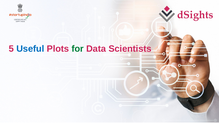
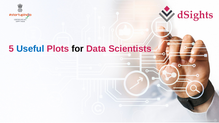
for colour: green -> black (78, 49)
